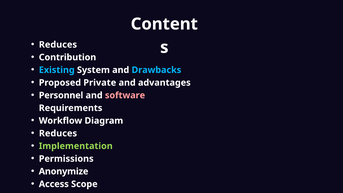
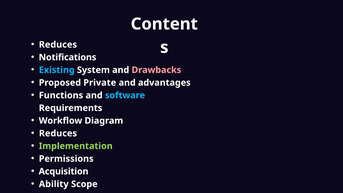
Contribution: Contribution -> Notifications (68, 57)
Drawbacks colour: light blue -> pink (156, 70)
Personnel: Personnel -> Functions (61, 95)
software colour: pink -> light blue (125, 95)
Anonymize: Anonymize -> Acquisition (64, 171)
Access: Access -> Ability (54, 184)
